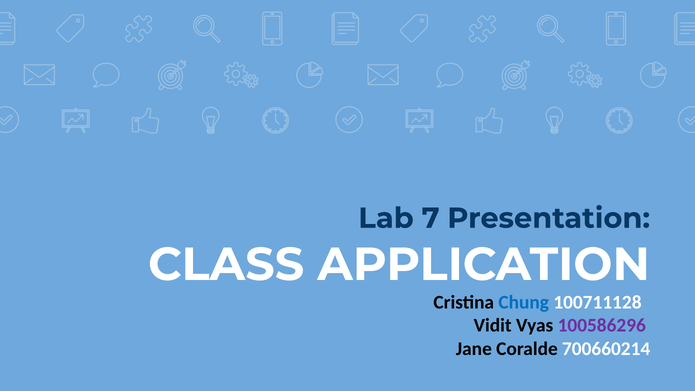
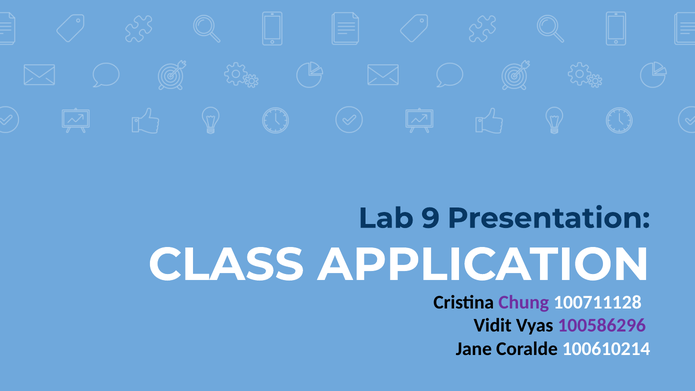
7: 7 -> 9 (431, 218)
Chung colour: blue -> purple (524, 302)
700660214: 700660214 -> 100610214 (606, 349)
